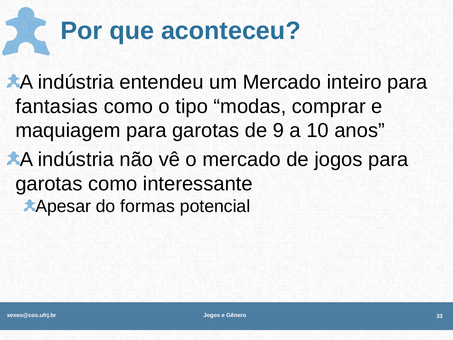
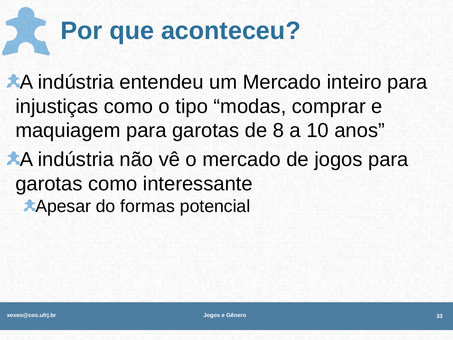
fantasias: fantasias -> injustiças (57, 106)
9: 9 -> 8 (278, 131)
